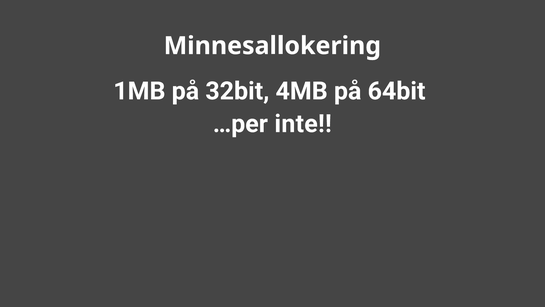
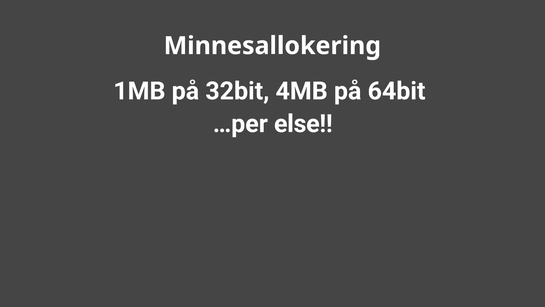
inte: inte -> else (303, 124)
